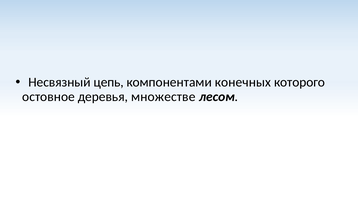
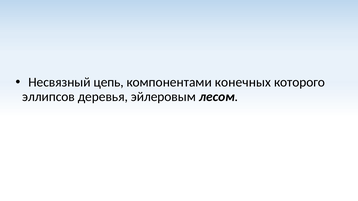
остовное: остовное -> эллипсов (49, 97)
множестве: множестве -> эйлеровым (163, 97)
